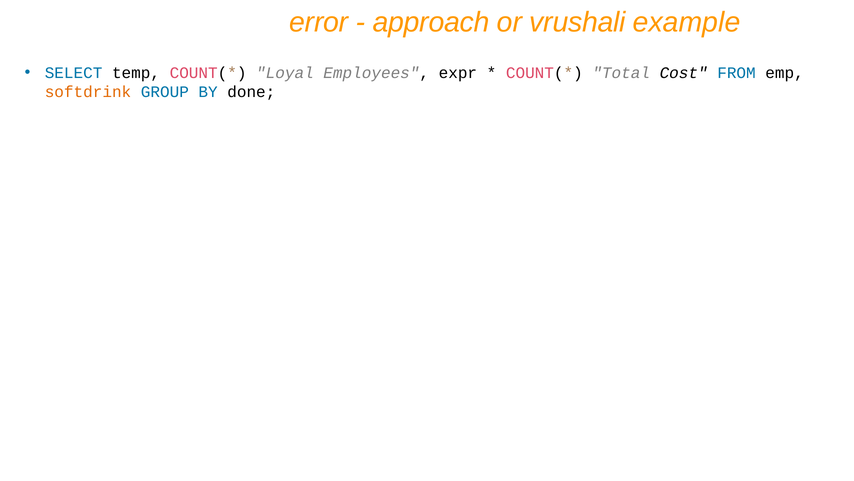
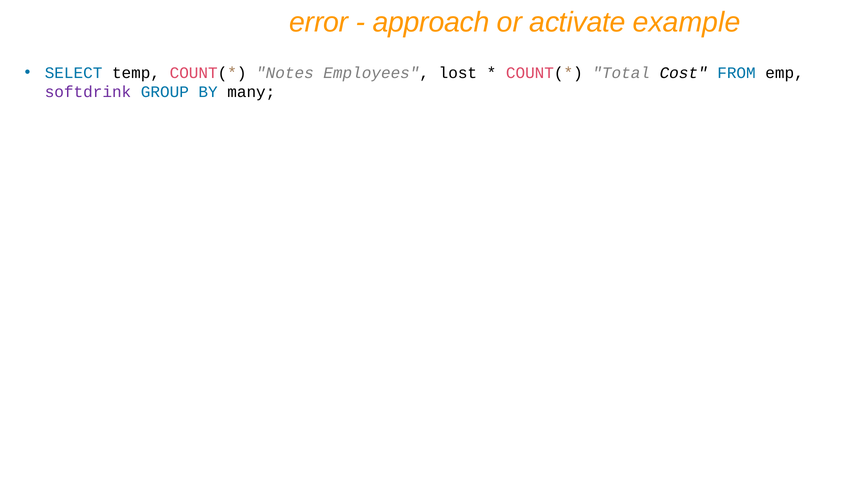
vrushali: vrushali -> activate (578, 22)
Loyal: Loyal -> Notes (285, 73)
expr: expr -> lost (458, 73)
softdrink colour: orange -> purple (88, 92)
done: done -> many (251, 92)
